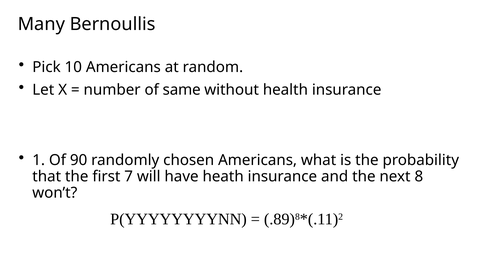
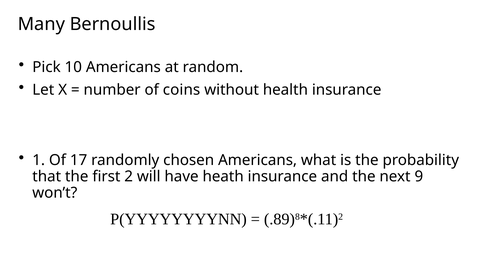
same: same -> coins (182, 90)
90: 90 -> 17 (79, 160)
first 7: 7 -> 2 (129, 176)
8: 8 -> 9 (419, 176)
